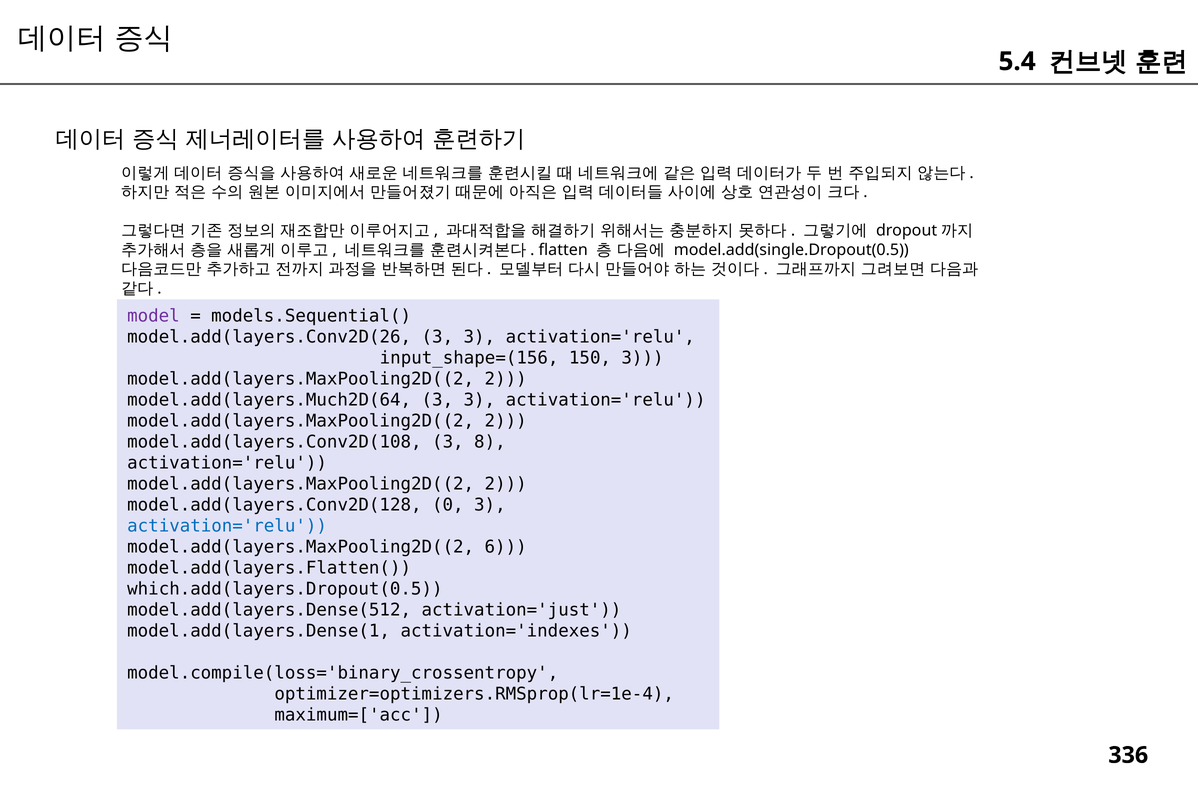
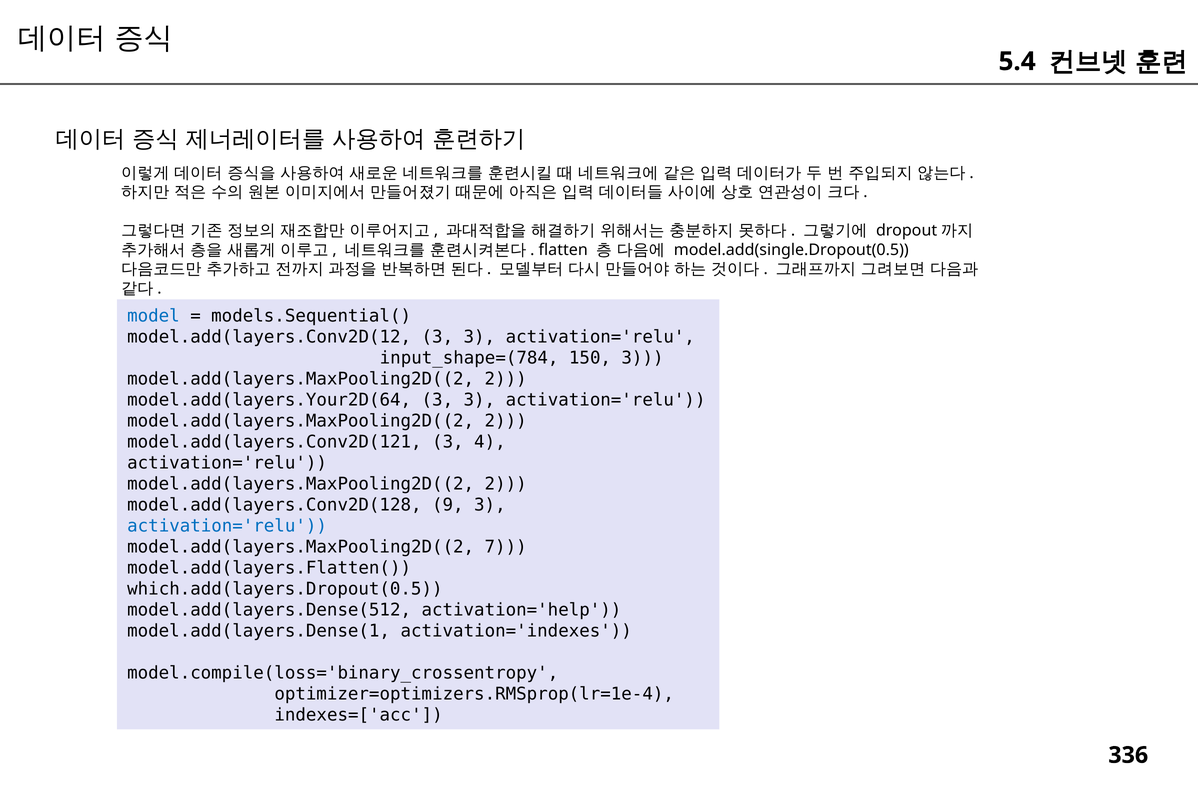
model colour: purple -> blue (153, 316)
model.add(layers.Conv2D(26: model.add(layers.Conv2D(26 -> model.add(layers.Conv2D(12 (269, 337)
input_shape=(156: input_shape=(156 -> input_shape=(784 (469, 358)
model.add(layers.Much2D(64: model.add(layers.Much2D(64 -> model.add(layers.Your2D(64 (269, 400)
model.add(layers.Conv2D(108: model.add(layers.Conv2D(108 -> model.add(layers.Conv2D(121 (274, 442)
8: 8 -> 4 (490, 442)
0: 0 -> 9 (448, 505)
6: 6 -> 7 (506, 547)
activation='just: activation='just -> activation='help (521, 610)
maximum=['acc: maximum=['acc -> indexes=['acc (359, 715)
